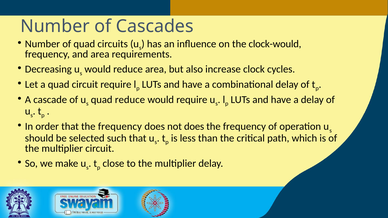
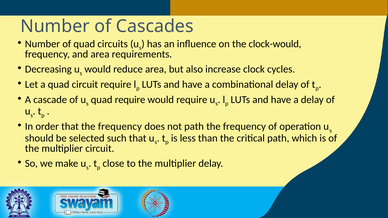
quad reduce: reduce -> require (130, 100)
not does: does -> path (194, 127)
